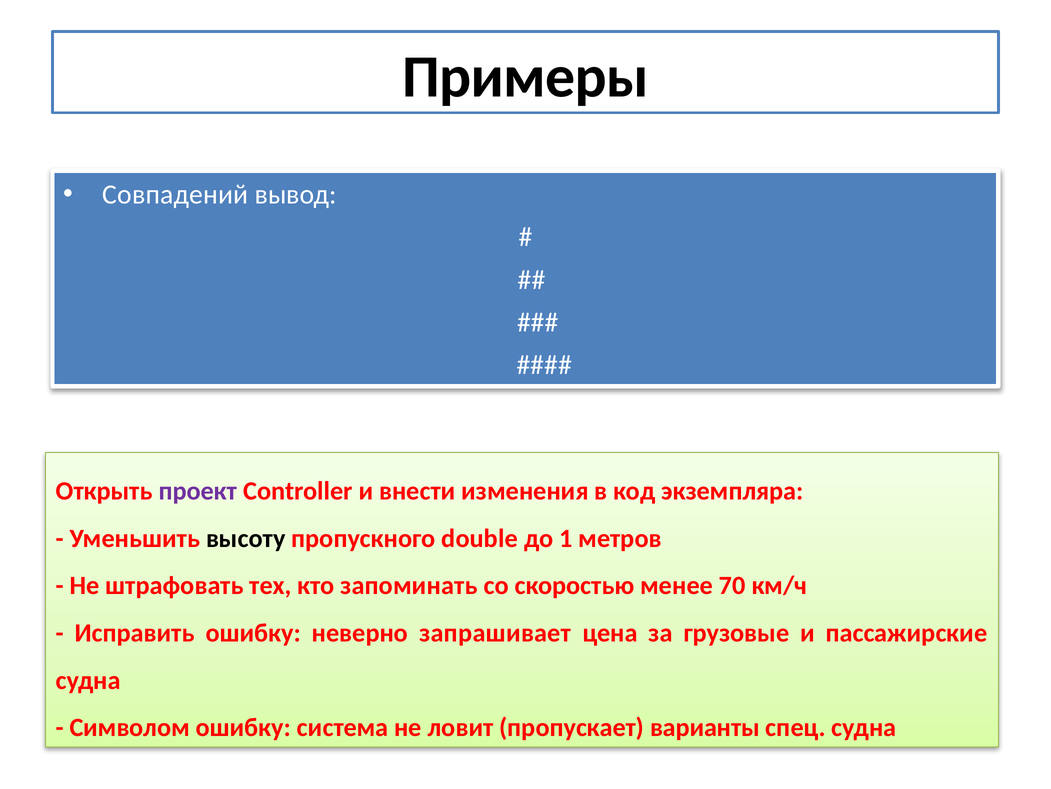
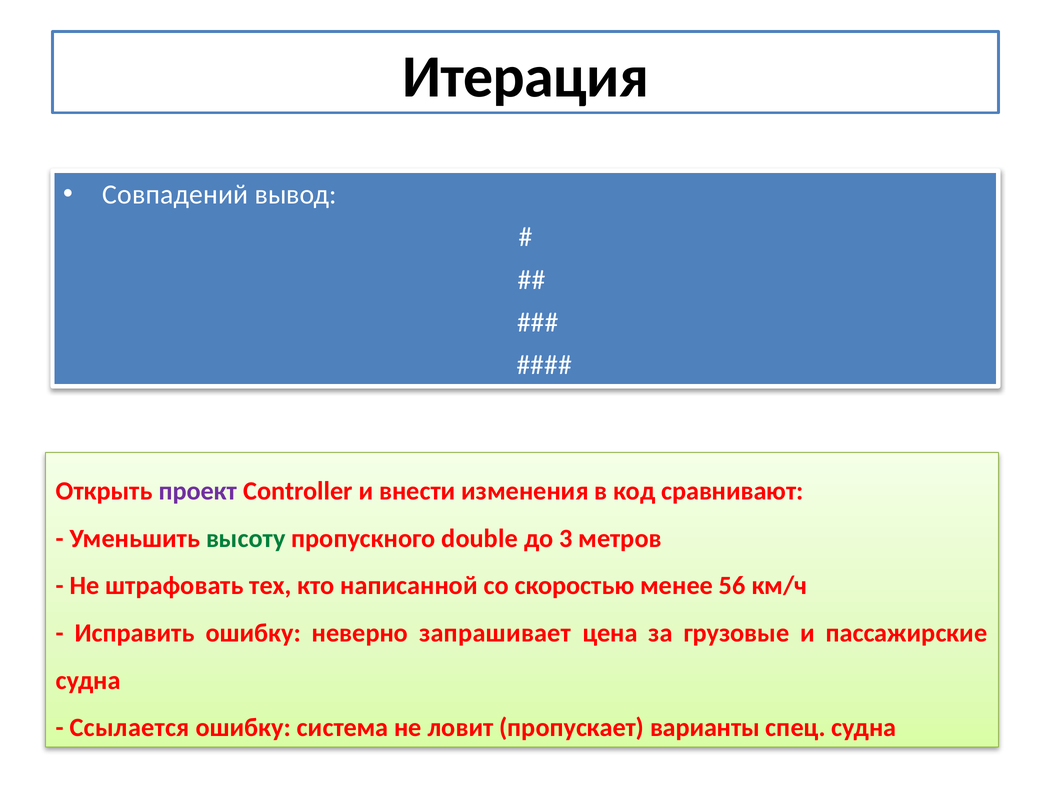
Примеры: Примеры -> Итерация (526, 77)
экземпляра: экземпляра -> сравнивают (732, 491)
высоту colour: black -> green (246, 538)
1: 1 -> 3 (566, 538)
запоминать: запоминать -> написанной (409, 585)
70: 70 -> 56 (732, 585)
Символом: Символом -> Ссылается (130, 727)
